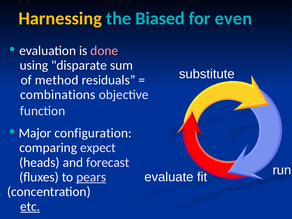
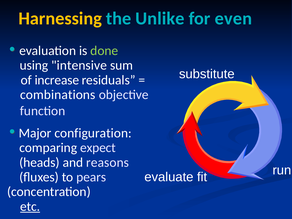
Biased: Biased -> Unlike (160, 19)
done colour: pink -> light green (104, 51)
disparate: disparate -> intensive (79, 65)
method: method -> increase (57, 80)
forecast: forecast -> reasons (108, 162)
pears underline: present -> none (91, 177)
